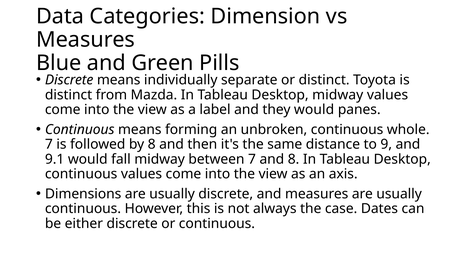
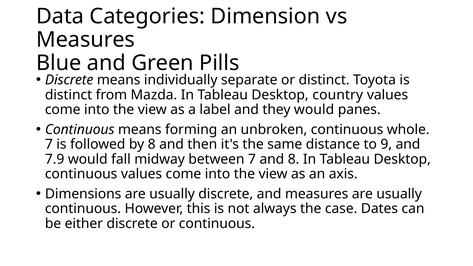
Desktop midway: midway -> country (338, 95)
9.1: 9.1 -> 7.9 (55, 159)
